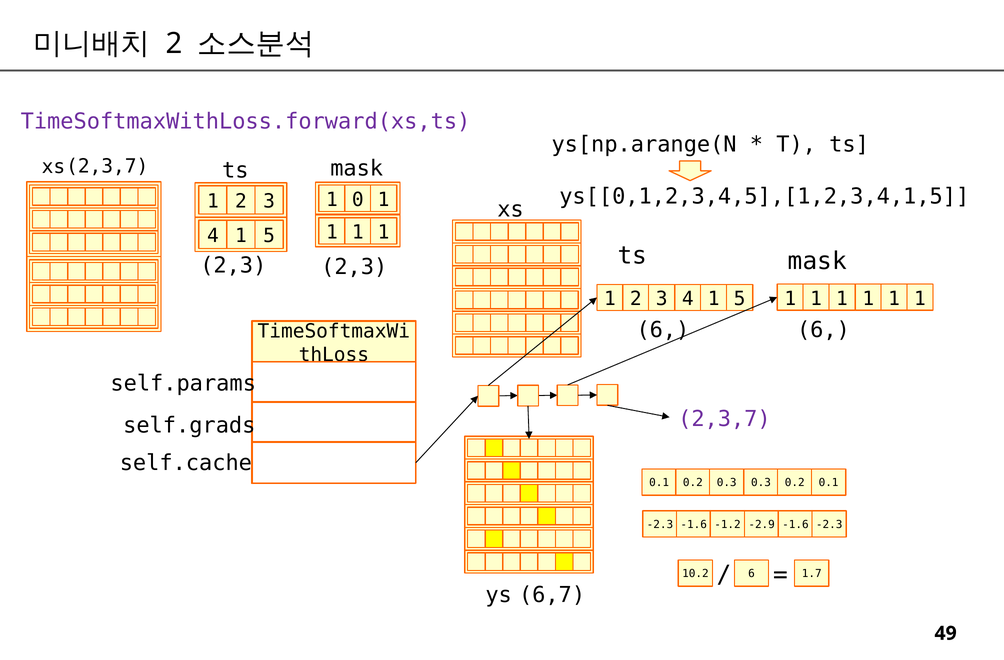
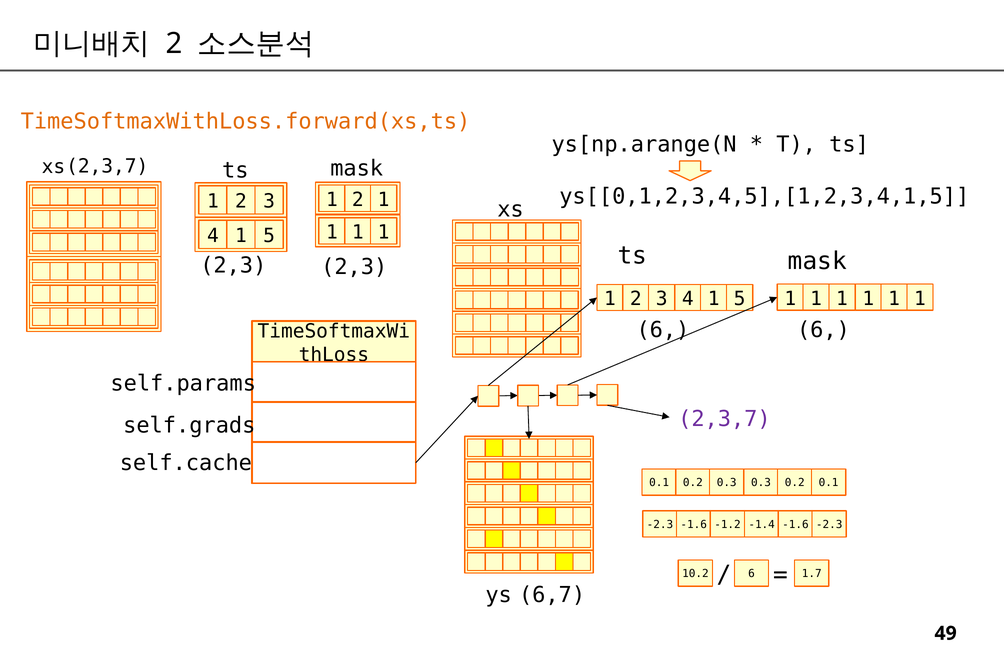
TimeSoftmaxWithLoss.forward(xs,ts colour: purple -> orange (246, 121)
0: 0 -> 2 (358, 199)
-2.9: -2.9 -> -1.4 (762, 524)
